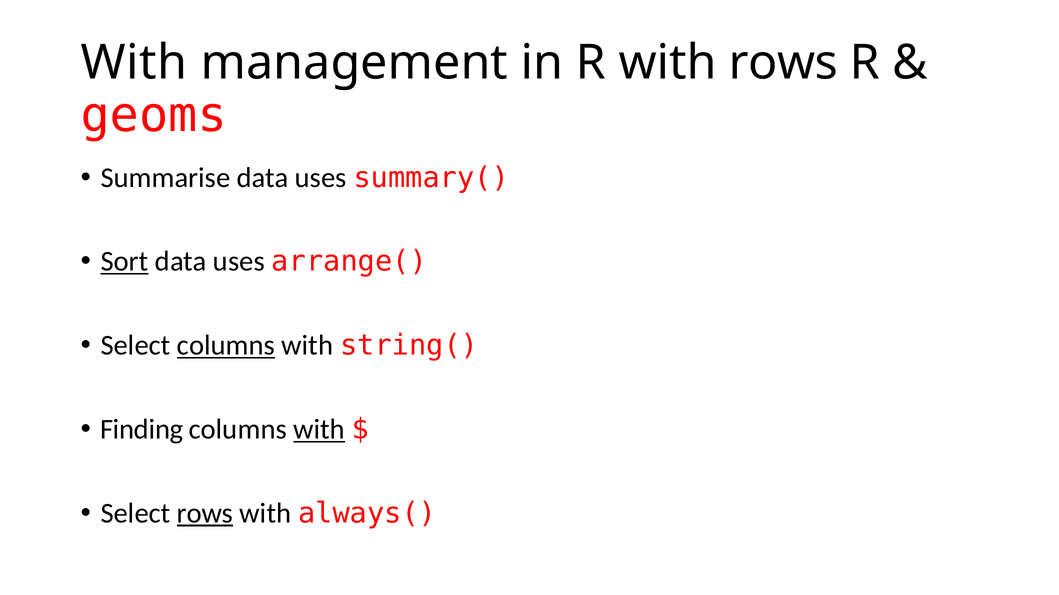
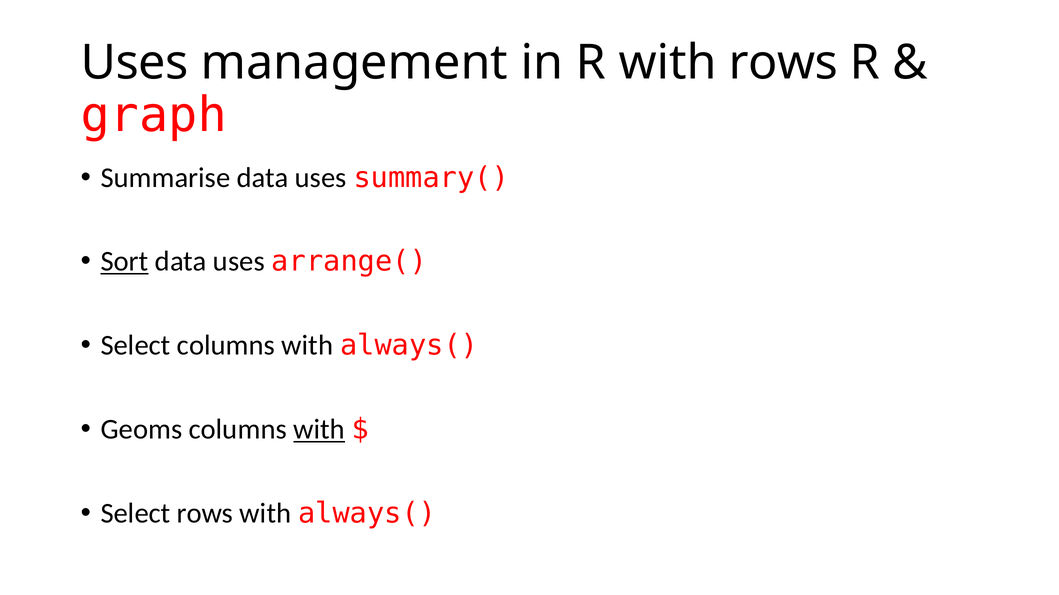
With: With -> Uses (135, 63)
geoms: geoms -> graph (154, 115)
columns underline: present -> none (226, 346)
string(: string( -> always( (409, 346)
Finding: Finding -> Geoms (141, 430)
rows underline: present -> none (205, 514)
